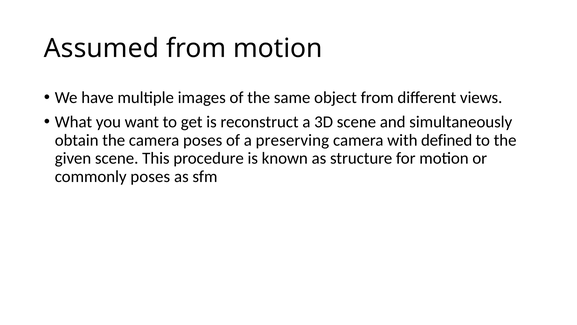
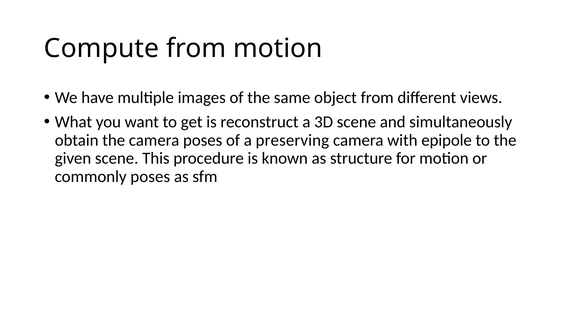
Assumed: Assumed -> Compute (102, 48)
defined: defined -> epipole (447, 140)
